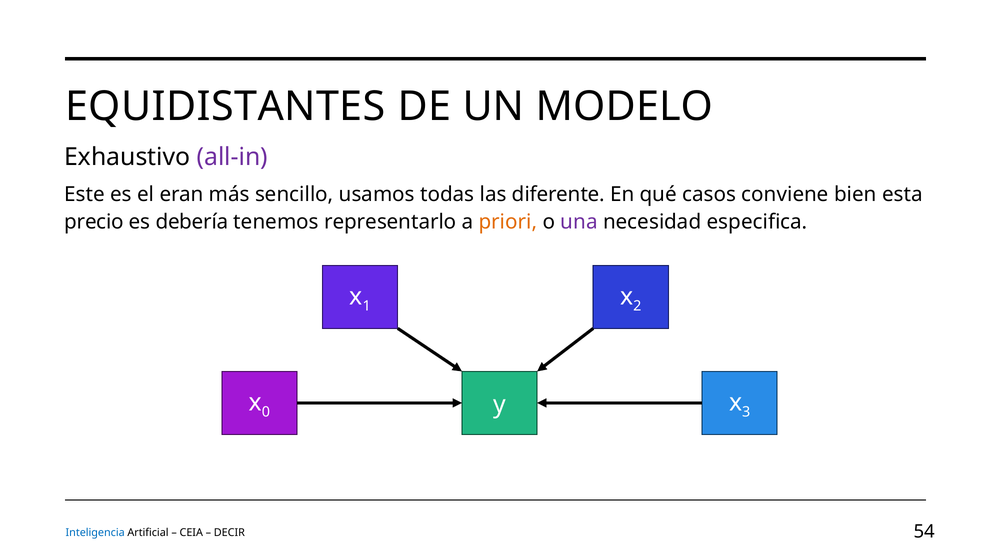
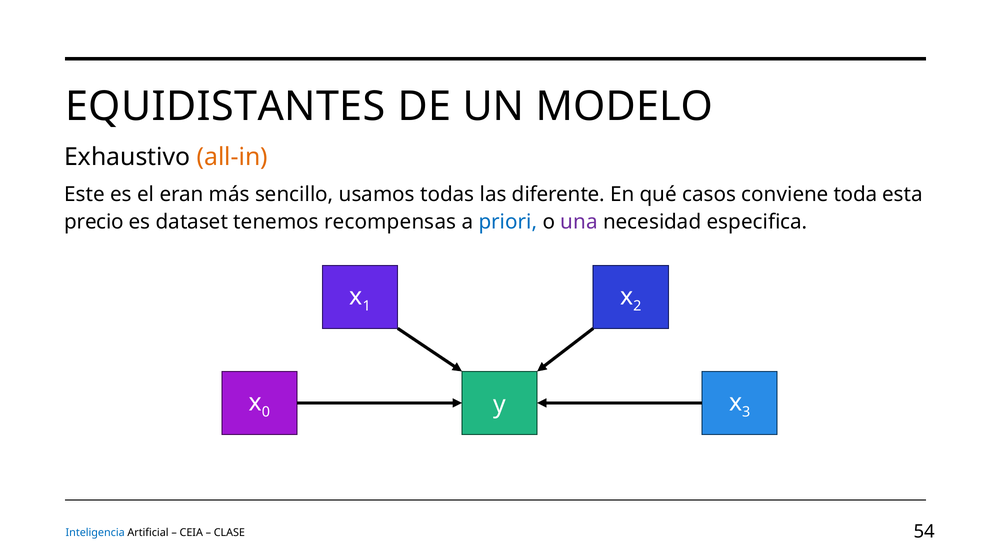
all-in colour: purple -> orange (232, 157)
bien: bien -> toda (856, 194)
debería: debería -> dataset (192, 222)
representarlo: representarlo -> recompensas (390, 222)
priori colour: orange -> blue (508, 222)
DECIR: DECIR -> CLASE (229, 532)
